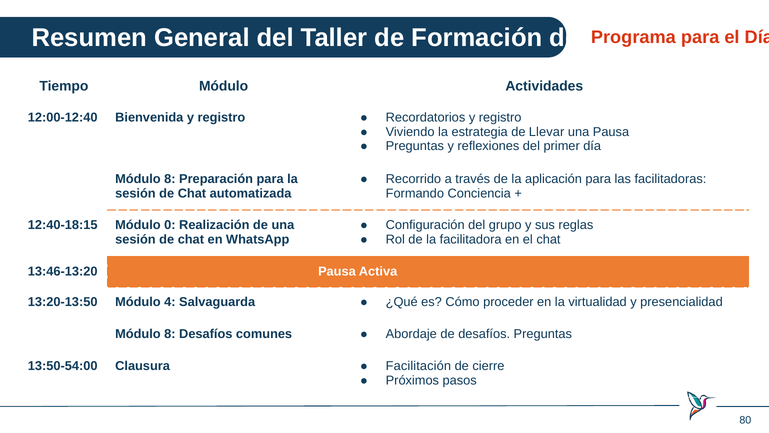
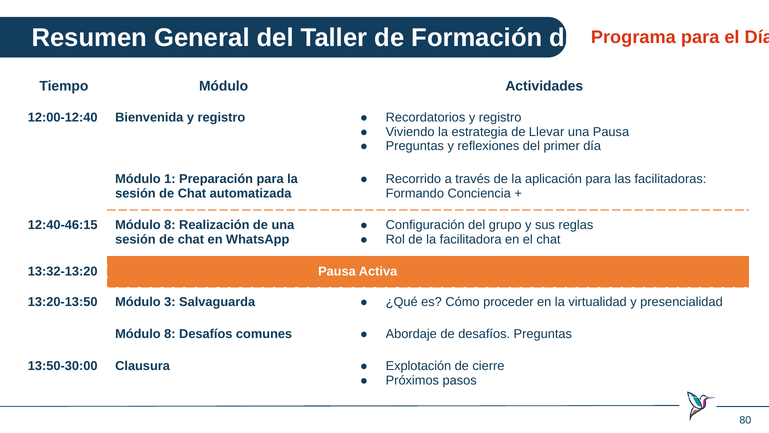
8: 8 -> 1 (170, 179)
12:40-18:15: 12:40-18:15 -> 12:40-46:15 (63, 225)
0: 0 -> 8 (170, 225)
13:46-13:20: 13:46-13:20 -> 13:32-13:20 (63, 271)
4: 4 -> 3 (170, 302)
13:50-54:00: 13:50-54:00 -> 13:50-30:00 (63, 366)
Facilitación: Facilitación -> Explotación (418, 366)
